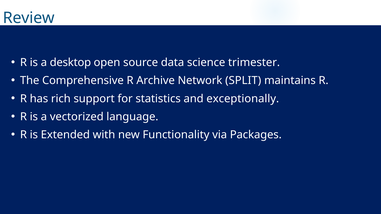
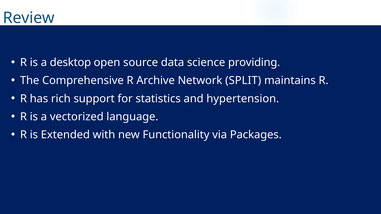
trimester: trimester -> providing (254, 63)
exceptionally: exceptionally -> hypertension (243, 99)
